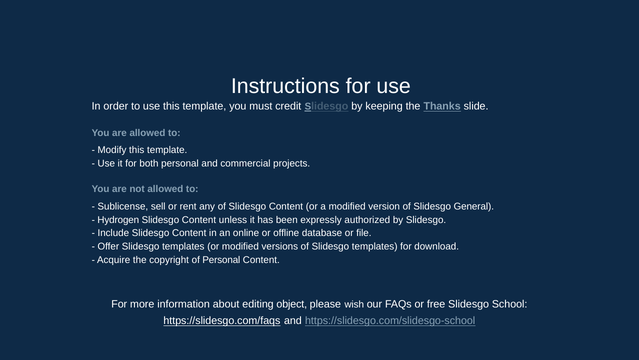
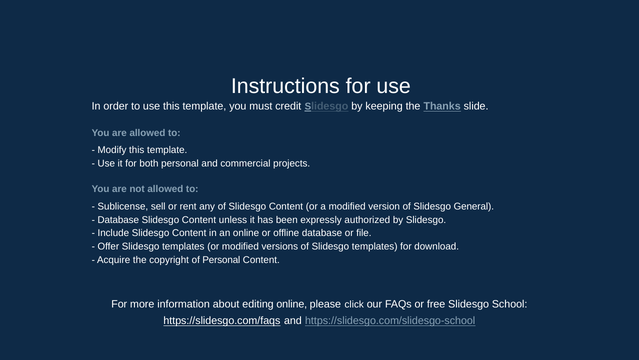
Hydrogen: Hydrogen -> Database (118, 219)
editing object: object -> online (292, 304)
wish: wish -> click (354, 304)
